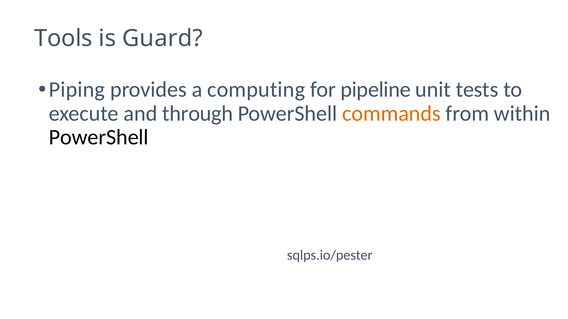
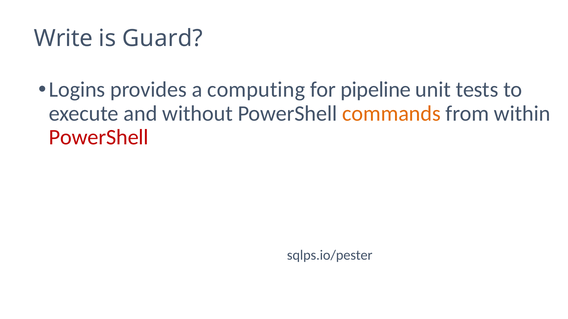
Tools: Tools -> Write (63, 38)
Piping: Piping -> Logins (77, 90)
through: through -> without (198, 114)
PowerShell colour: black -> red (99, 138)
